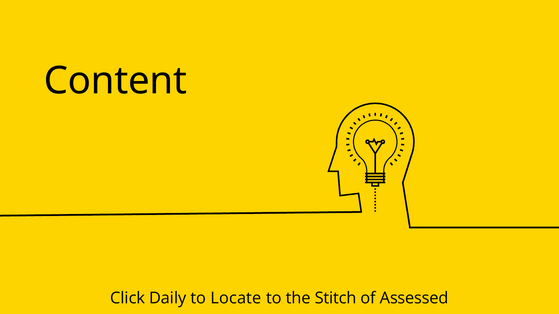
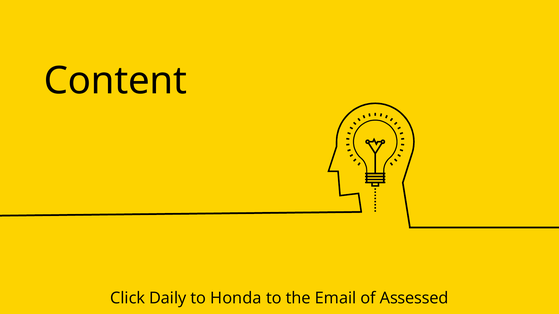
Locate: Locate -> Honda (236, 299)
Stitch: Stitch -> Email (336, 299)
